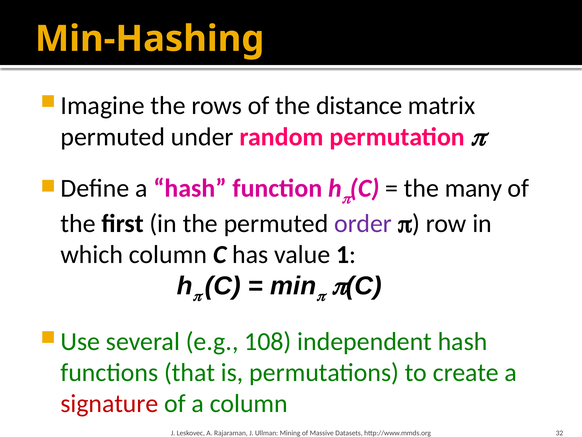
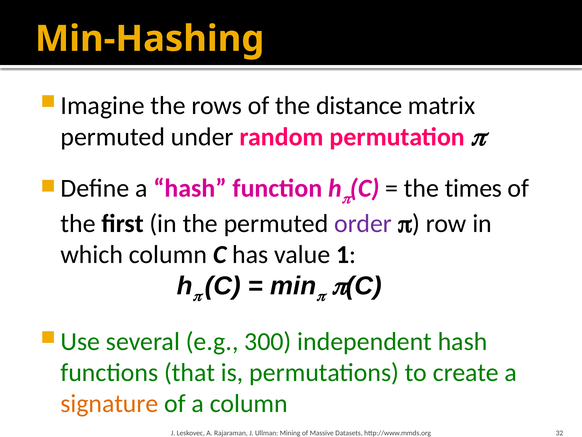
many: many -> times (474, 188)
108: 108 -> 300 (268, 341)
signature colour: red -> orange (109, 403)
